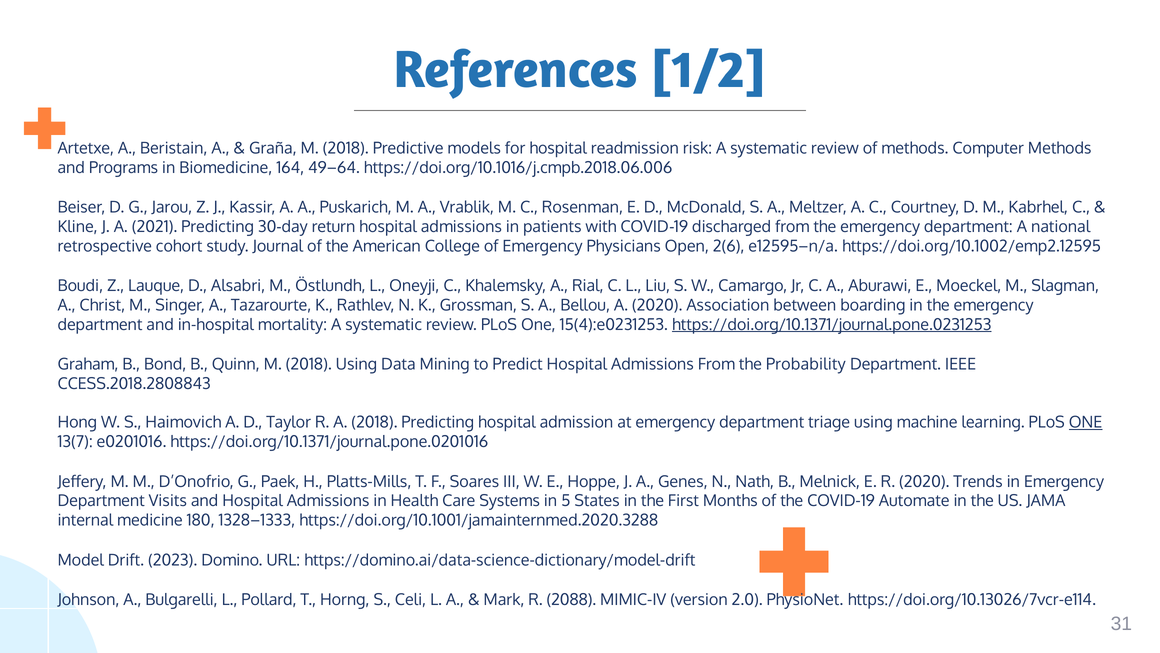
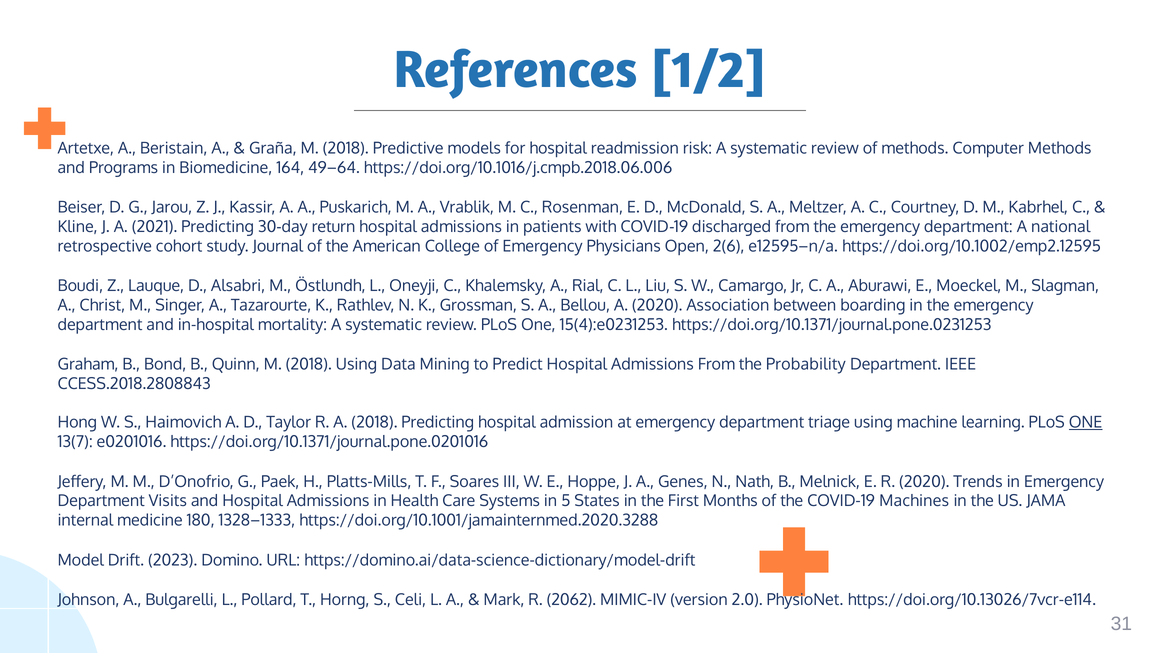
https://doi.org/10.1371/journal.pone.0231253 underline: present -> none (832, 325)
Automate: Automate -> Machines (914, 501)
2088: 2088 -> 2062 (571, 599)
